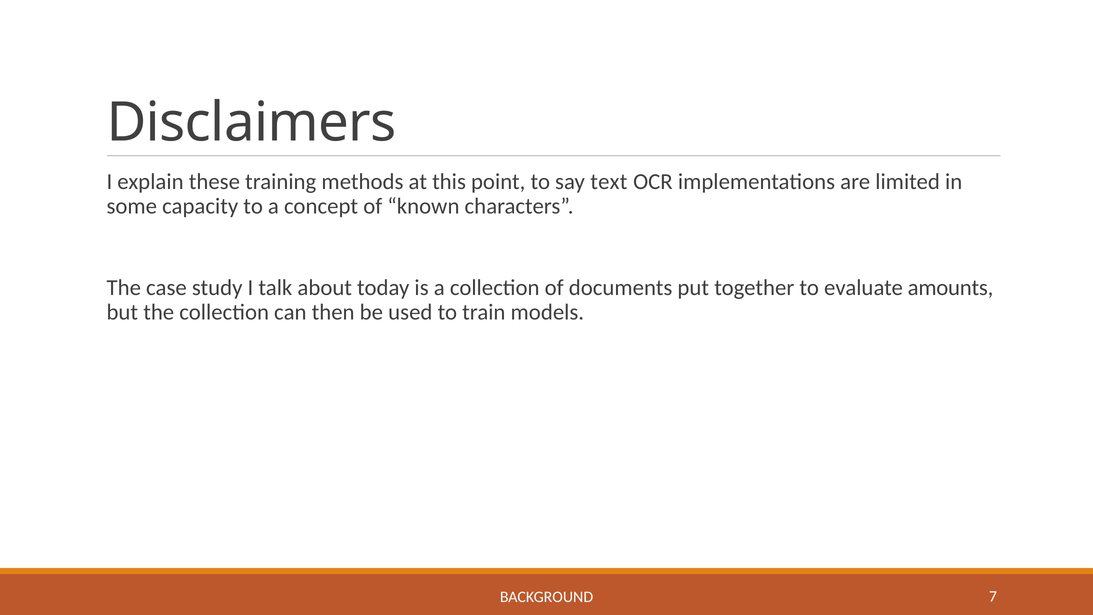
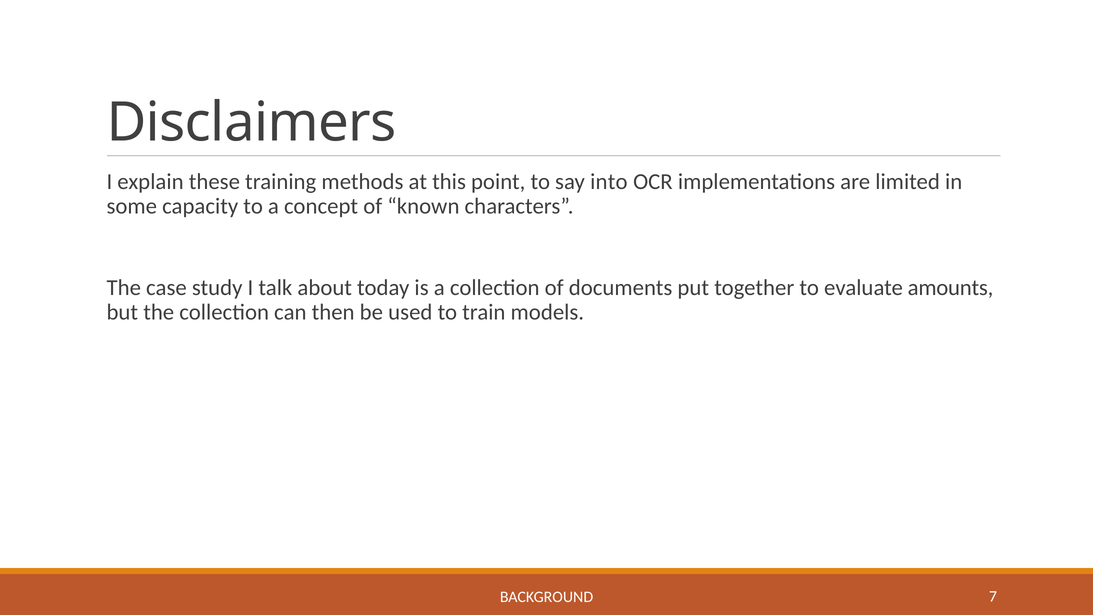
text: text -> into (609, 182)
